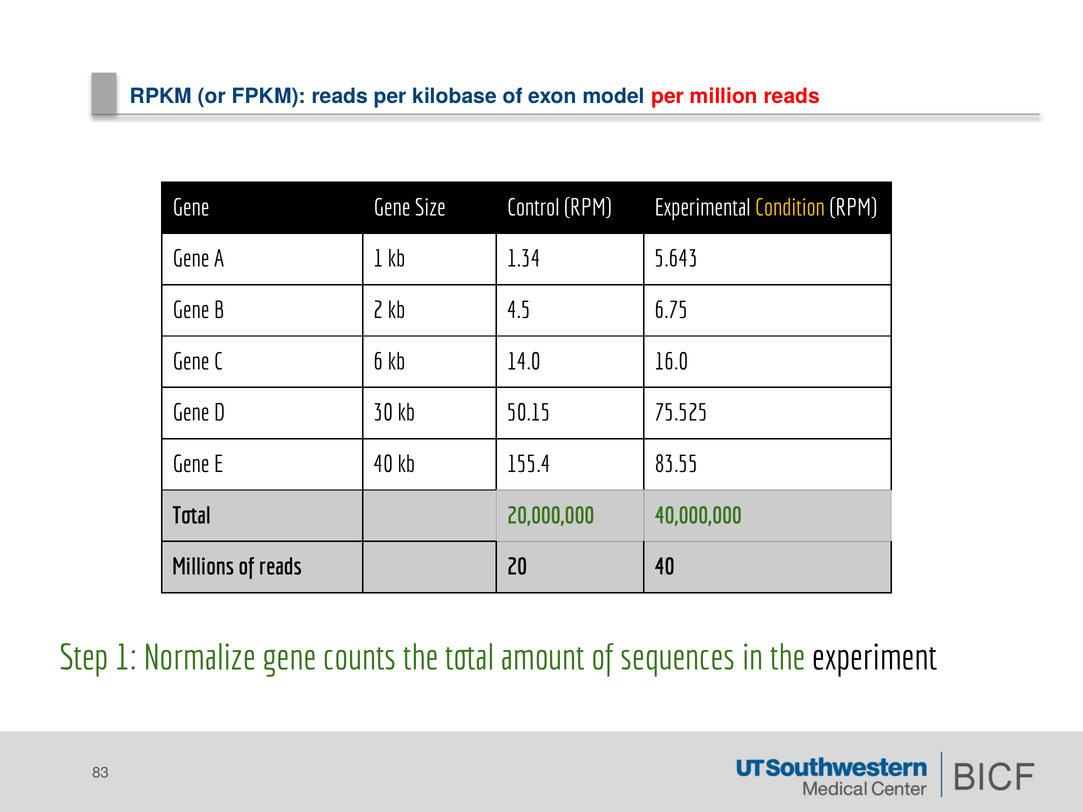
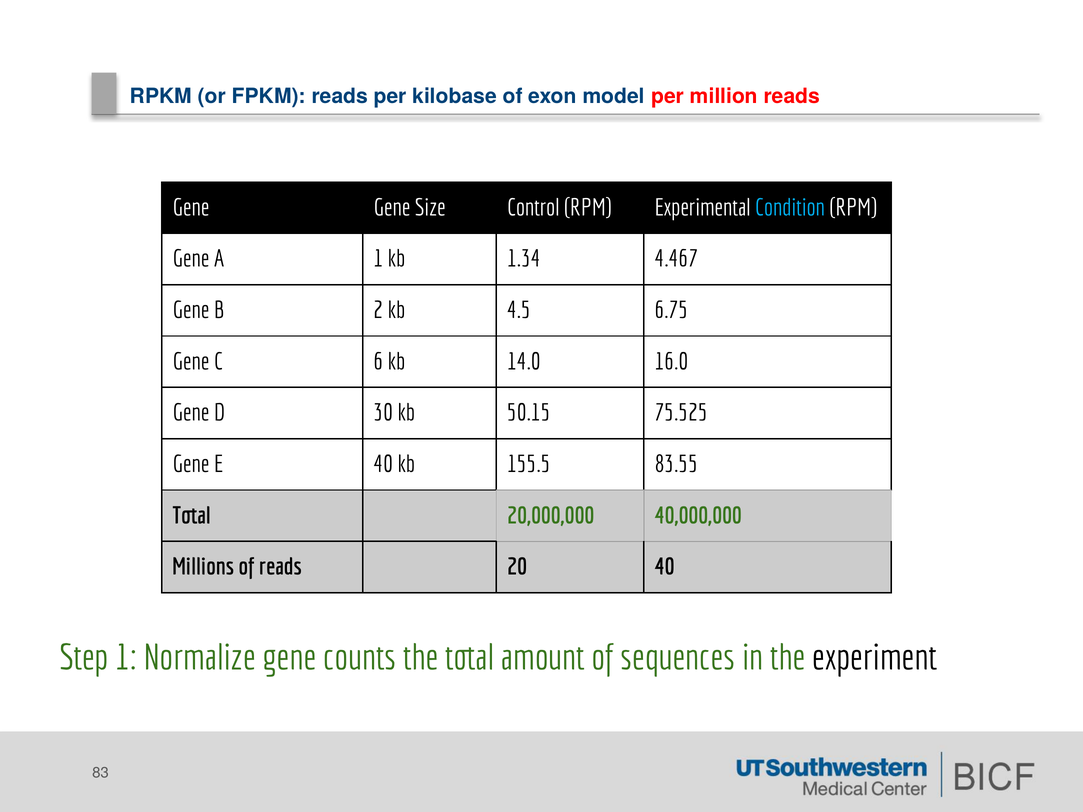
Condition colour: yellow -> light blue (790, 208)
5.643: 5.643 -> 4.467 (676, 259)
155.4: 155.4 -> 155.5 (529, 464)
